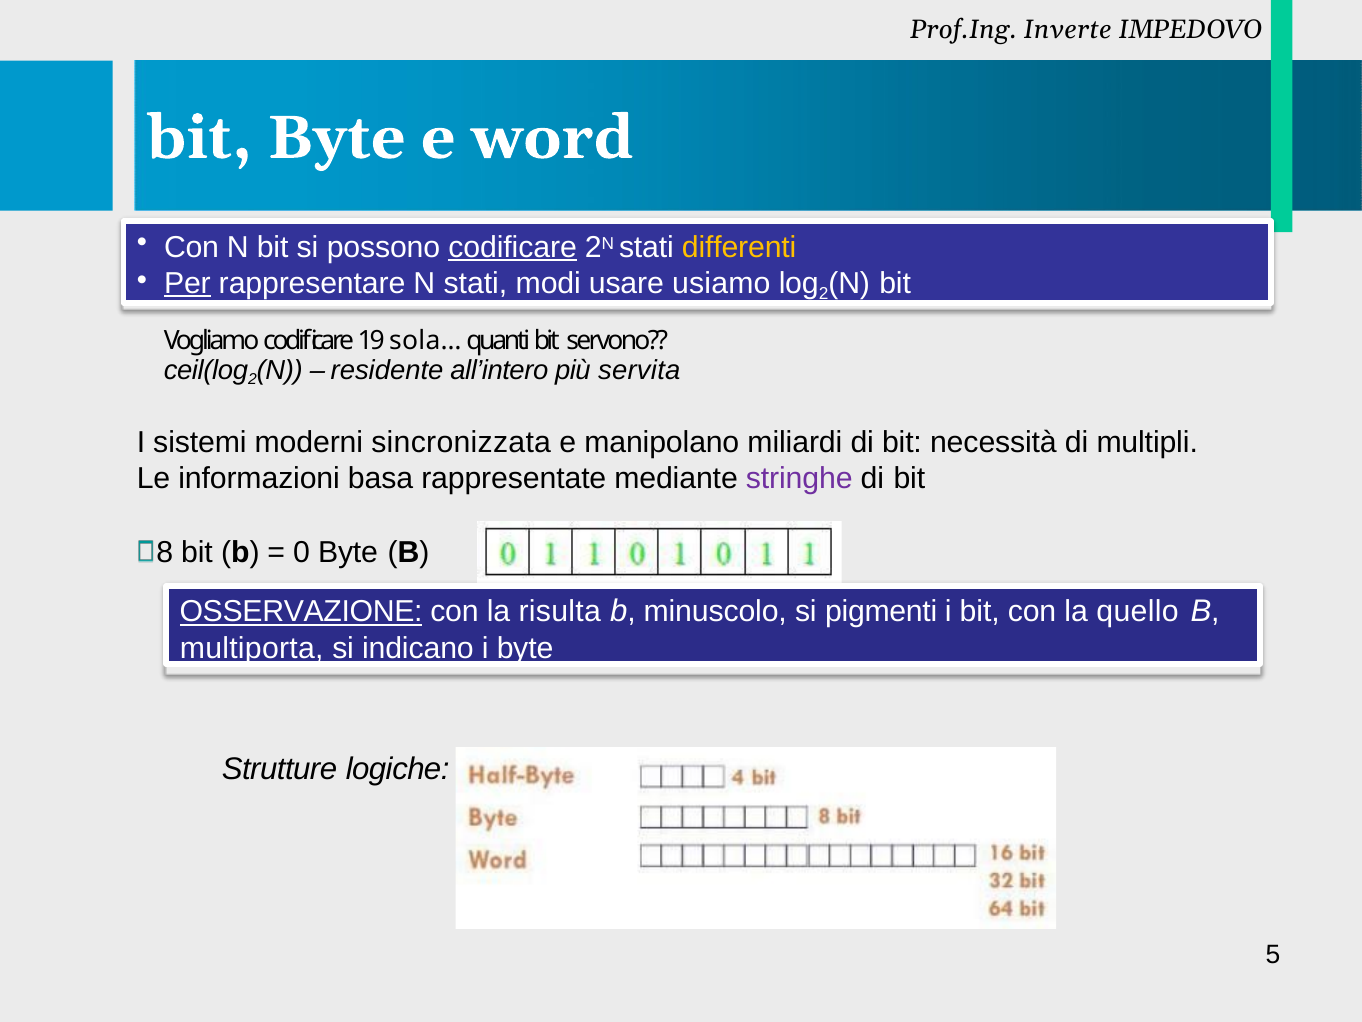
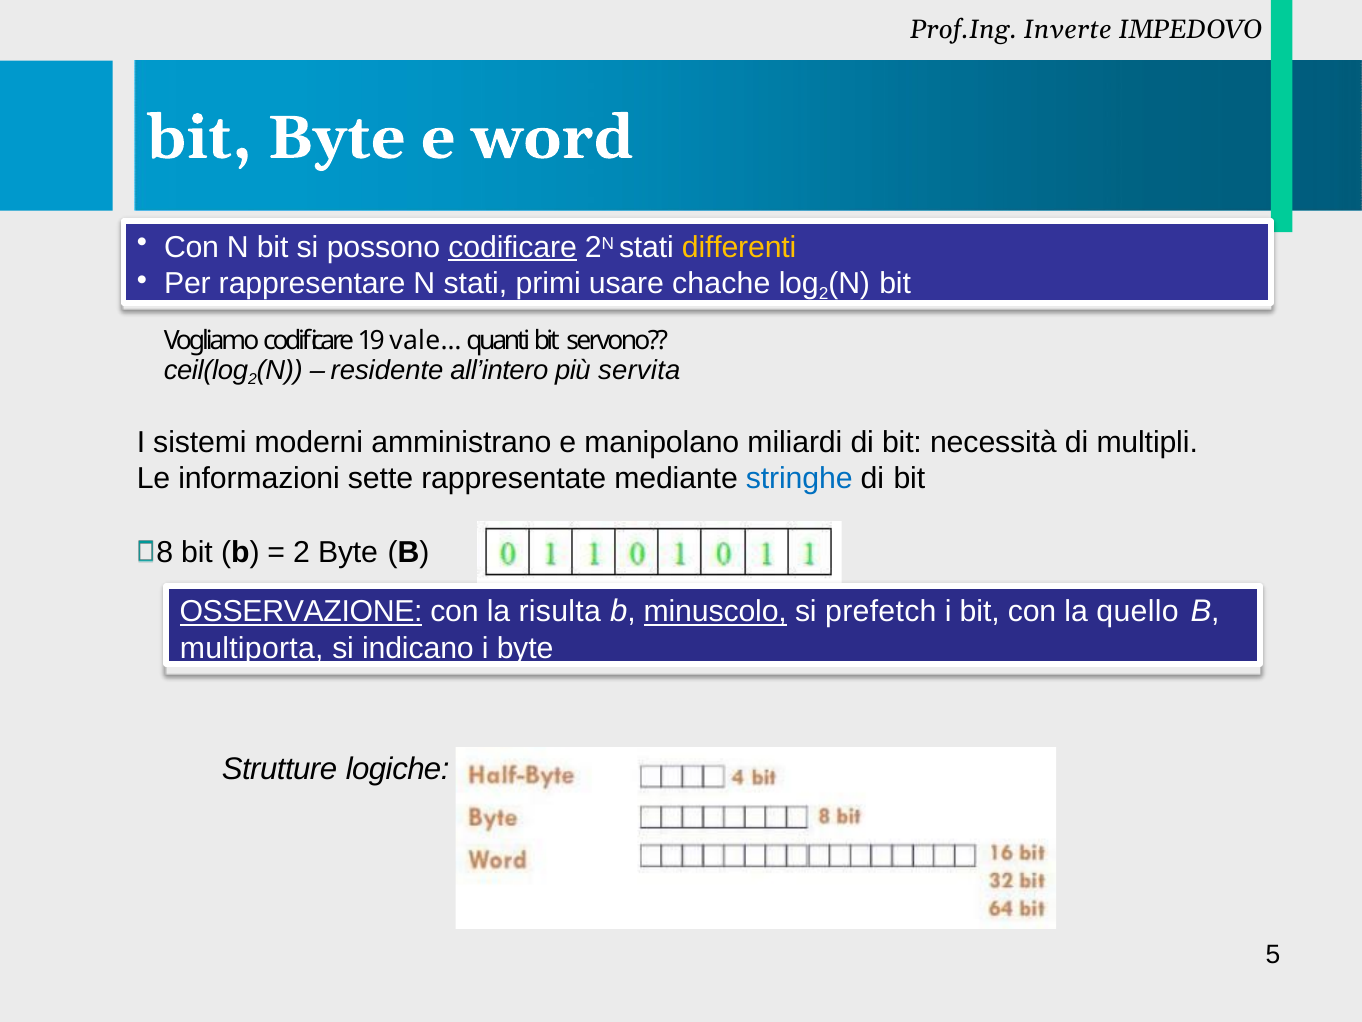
Per underline: present -> none (187, 283)
modi: modi -> primi (548, 283)
usiamo: usiamo -> chache (721, 283)
sola…: sola… -> vale… (425, 341)
sincronizzata: sincronizzata -> amministrano (461, 442)
basa: basa -> sette (381, 478)
stringhe colour: purple -> blue (799, 478)
0: 0 -> 2 (301, 552)
minuscolo underline: none -> present (715, 611)
pigmenti: pigmenti -> prefetch (881, 611)
